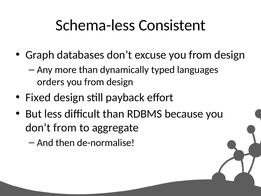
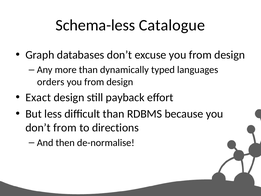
Consistent: Consistent -> Catalogue (172, 25)
Fixed: Fixed -> Exact (38, 97)
aggregate: aggregate -> directions (115, 128)
